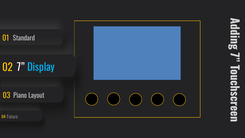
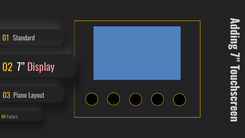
Display colour: light blue -> pink (41, 67)
